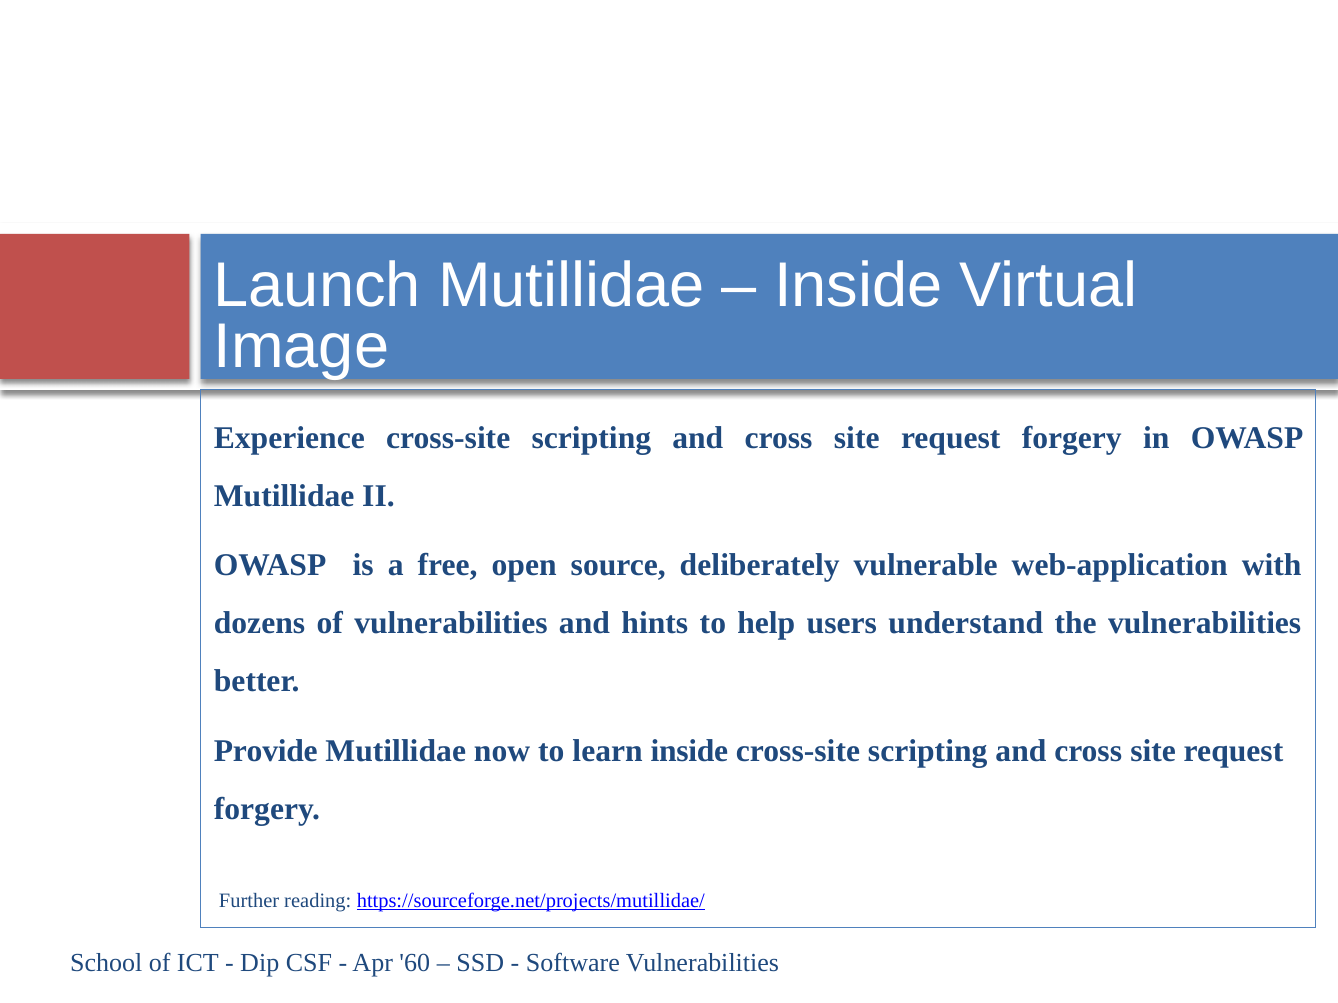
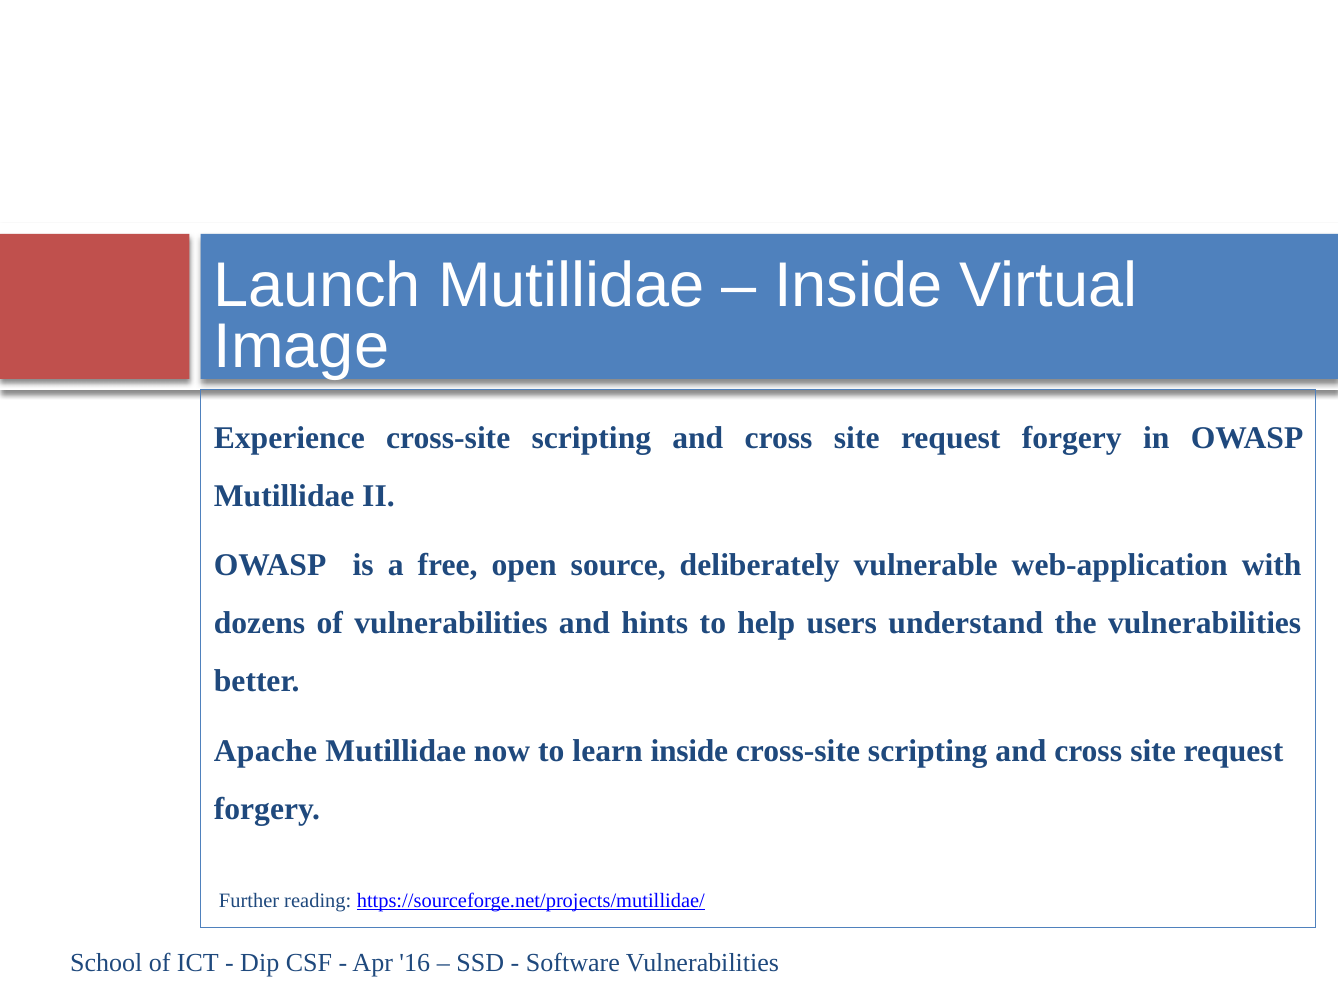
Provide: Provide -> Apache (266, 751)
60: 60 -> 16 (415, 963)
